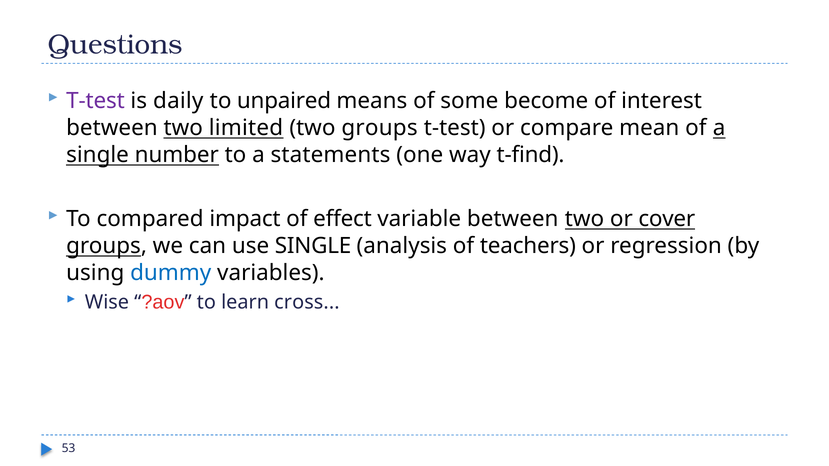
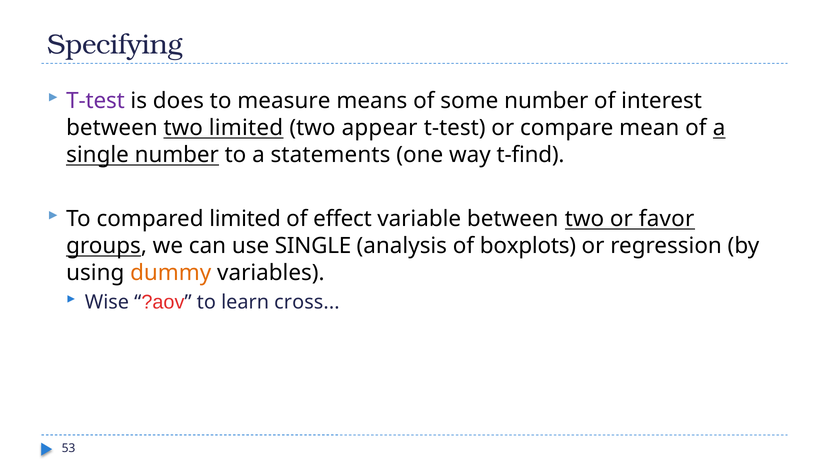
Questions: Questions -> Specifying (115, 45)
daily: daily -> does (178, 101)
unpaired: unpaired -> measure (284, 101)
some become: become -> number (546, 101)
two groups: groups -> appear (380, 128)
compared impact: impact -> limited (245, 219)
cover: cover -> favor (667, 219)
teachers: teachers -> boxplots (528, 246)
dummy colour: blue -> orange (171, 273)
